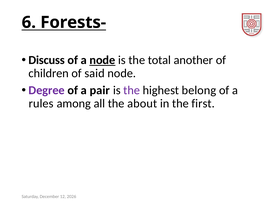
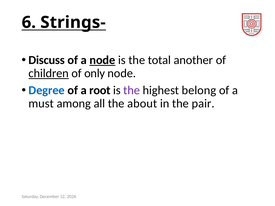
Forests-: Forests- -> Strings- (73, 22)
children underline: none -> present (49, 73)
said: said -> only (95, 73)
Degree colour: purple -> blue (47, 90)
pair: pair -> root (100, 90)
rules: rules -> must (41, 104)
first: first -> pair (203, 104)
